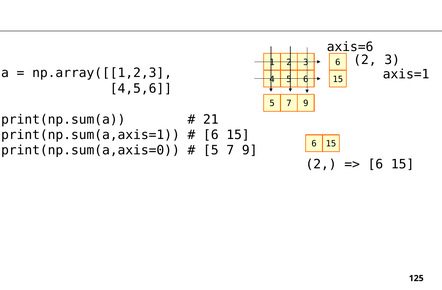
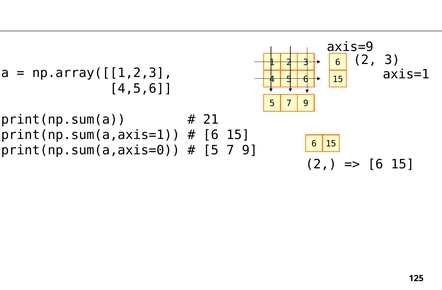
axis=6: axis=6 -> axis=9 (350, 47)
